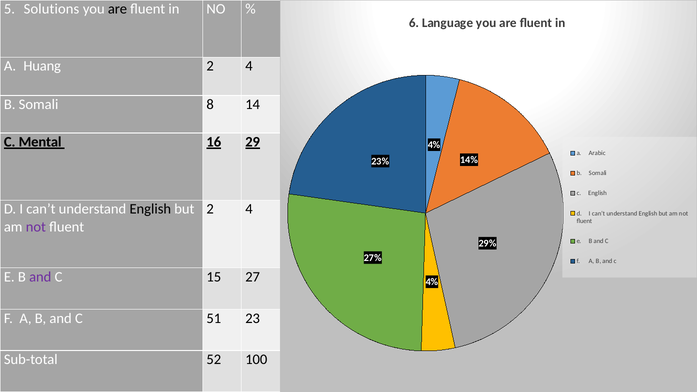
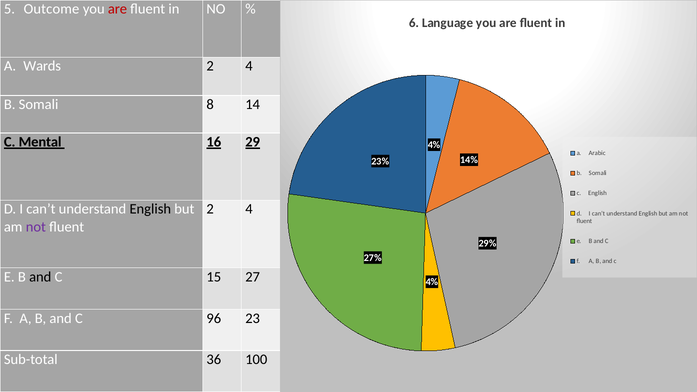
Solutions: Solutions -> Outcome (51, 9)
are colour: black -> red (117, 9)
Huang: Huang -> Wards (42, 66)
and colour: purple -> black (40, 277)
51: 51 -> 96 (214, 318)
52: 52 -> 36 (214, 360)
